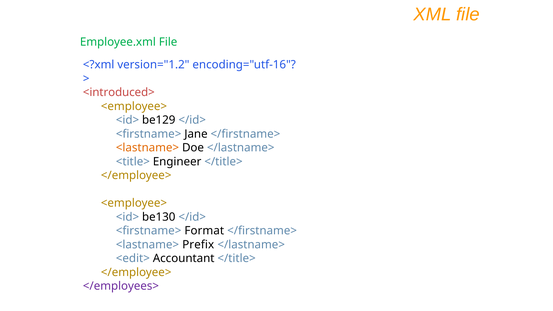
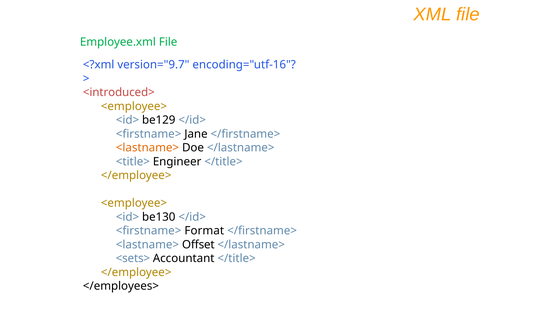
version="1.2: version="1.2 -> version="9.7 (153, 65)
Prefix: Prefix -> Offset (198, 245)
<edit>: <edit> -> <sets> (133, 258)
</employees> colour: purple -> black (121, 286)
